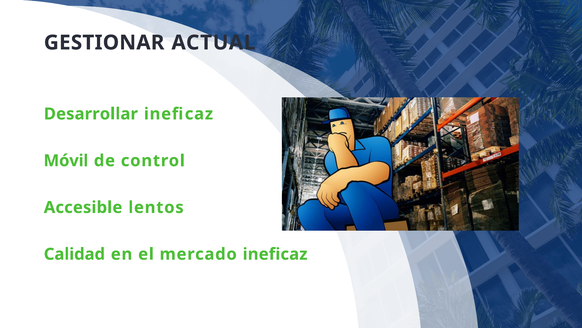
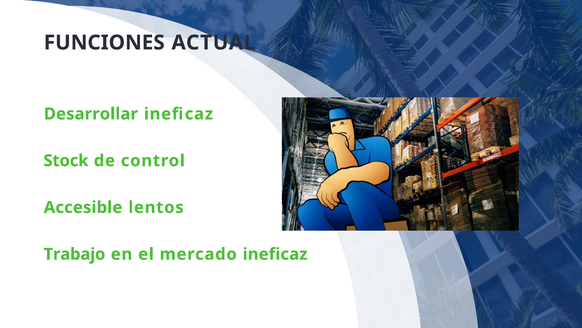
GESTIONAR: GESTIONAR -> FUNCIONES (104, 43)
Móvil: Móvil -> Stock (66, 160)
Calidad: Calidad -> Trabajo (74, 254)
